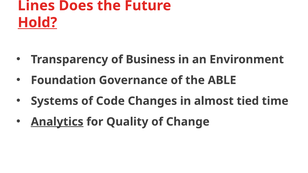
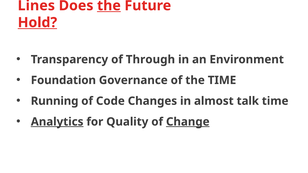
the underline: none -> present (109, 6)
Business: Business -> Through (150, 60)
the ABLE: ABLE -> TIME (222, 80)
Systems: Systems -> Running (55, 101)
tied: tied -> talk (248, 101)
Change underline: none -> present (188, 122)
